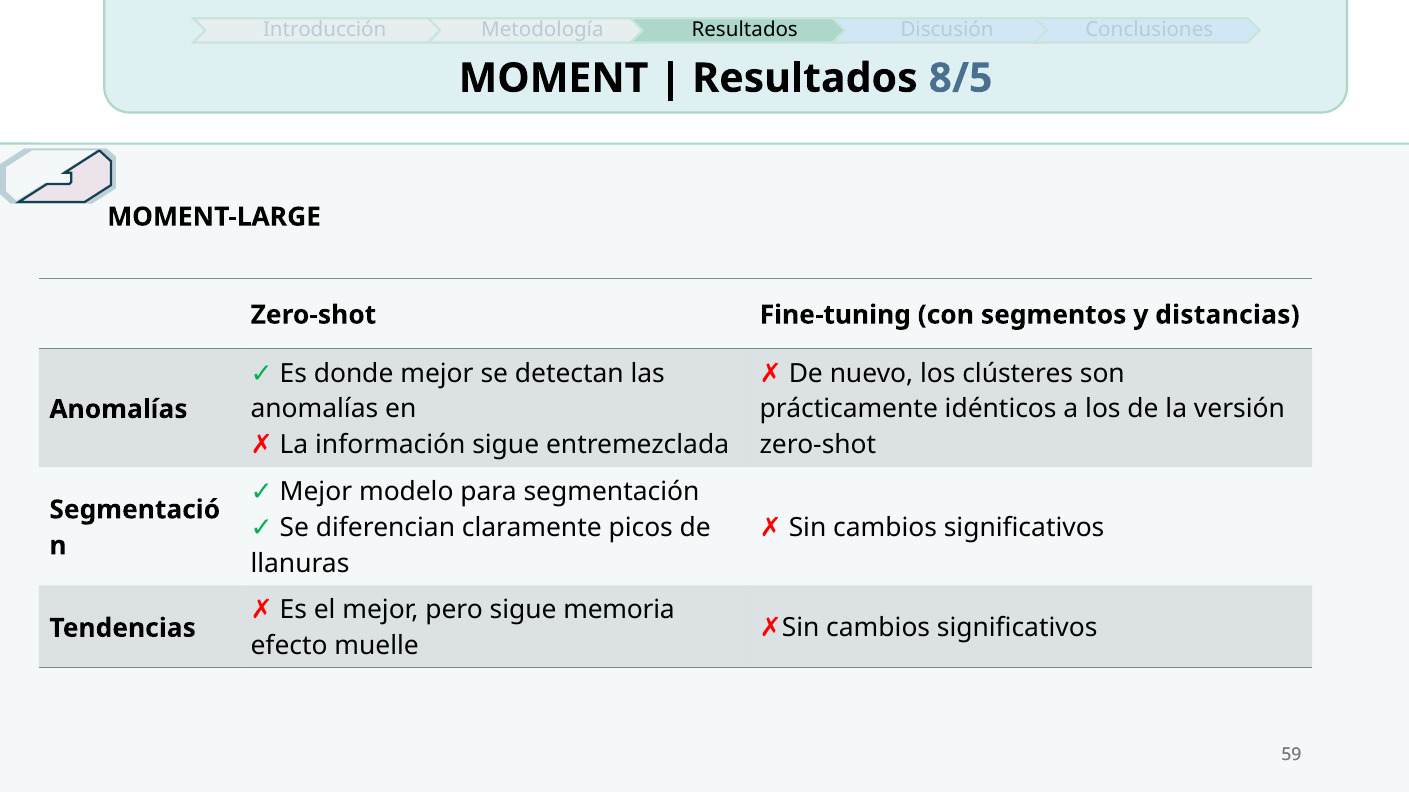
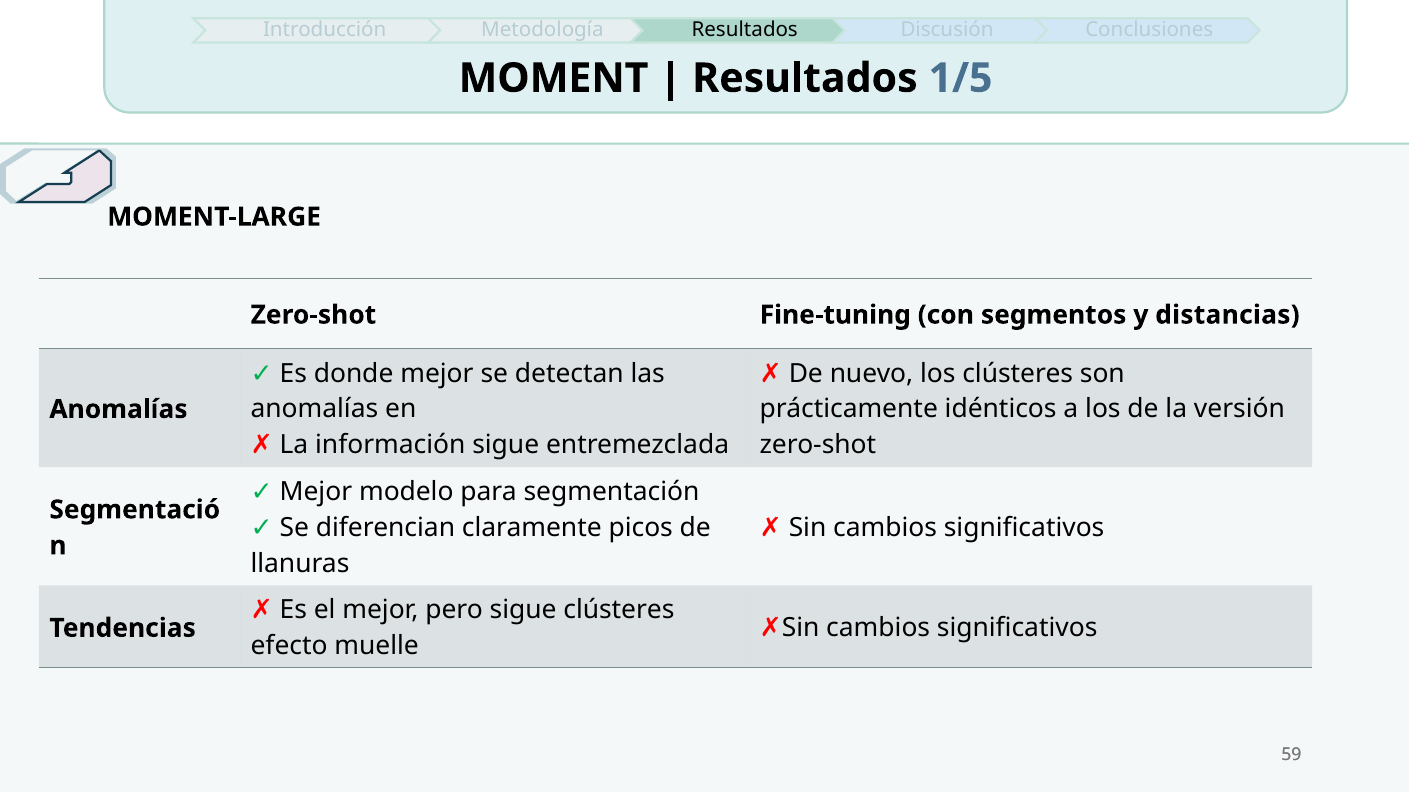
8/5: 8/5 -> 1/5 (961, 78)
sigue memoria: memoria -> clústeres (619, 611)
